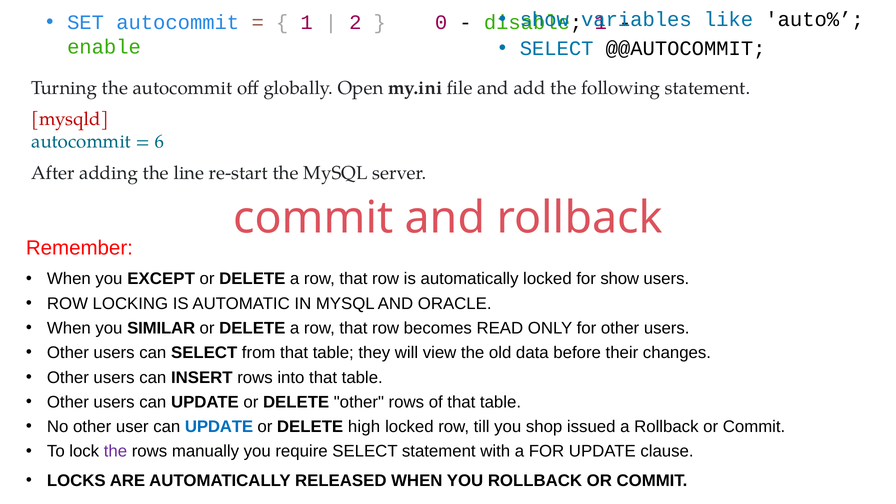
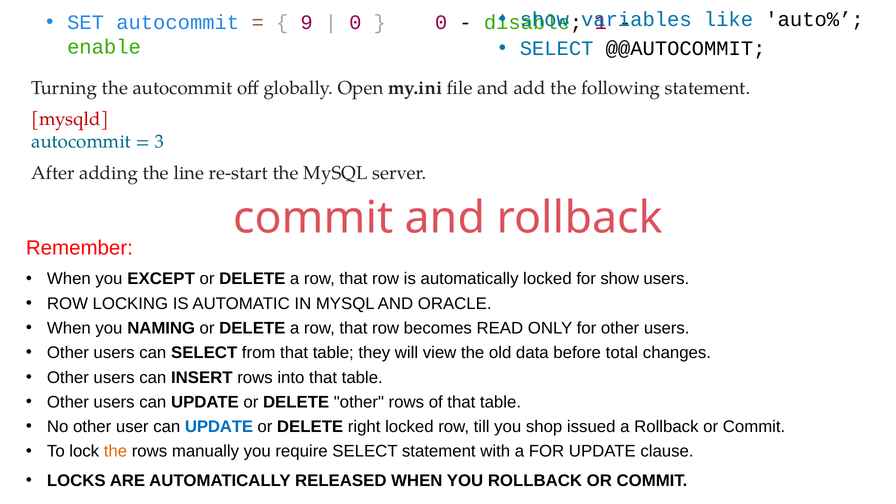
1: 1 -> 9 (307, 23)
2: 2 -> 0 (355, 23)
6: 6 -> 3 (159, 142)
SIMILAR: SIMILAR -> NAMING (161, 328)
their: their -> total (622, 353)
high: high -> right (364, 427)
the colour: purple -> orange (115, 451)
